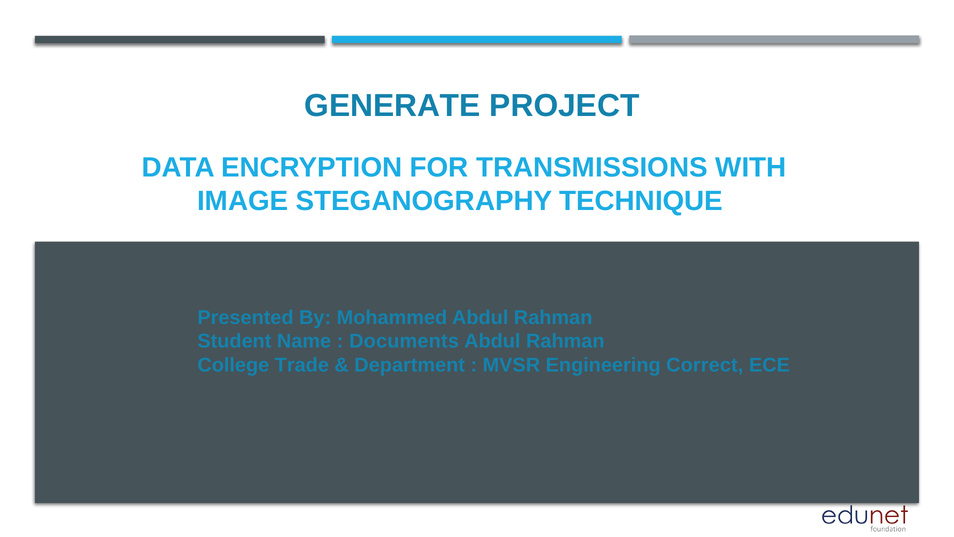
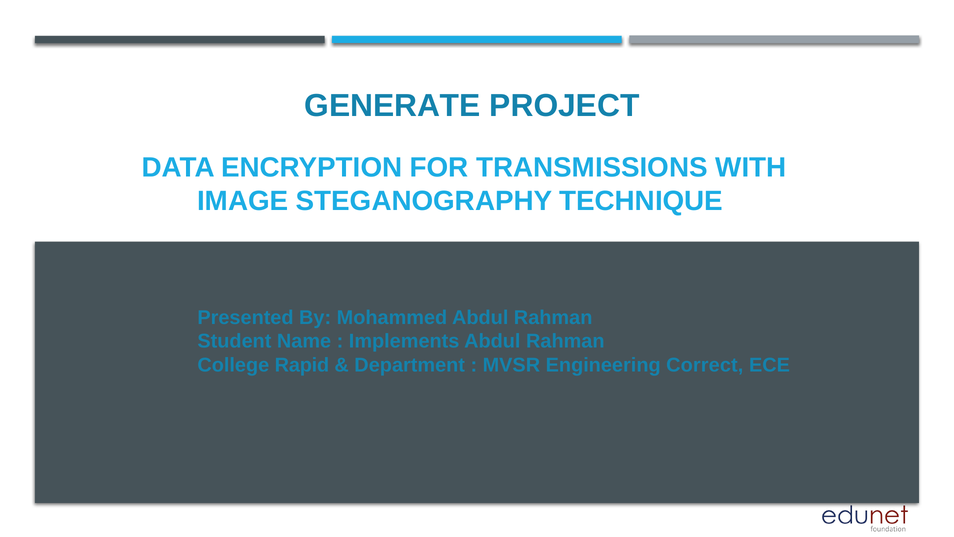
Documents: Documents -> Implements (404, 341)
Trade: Trade -> Rapid (302, 365)
